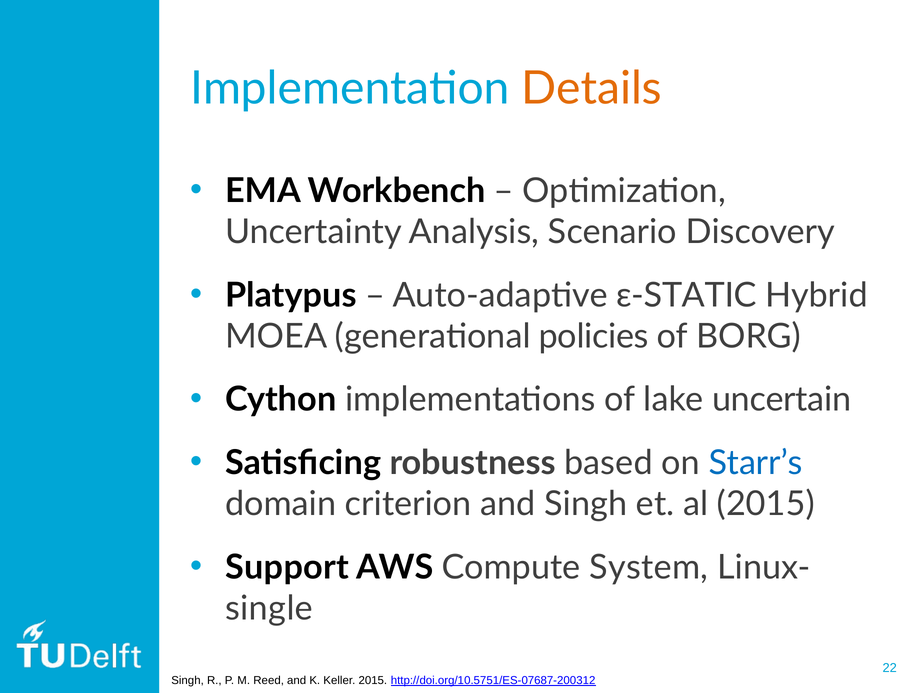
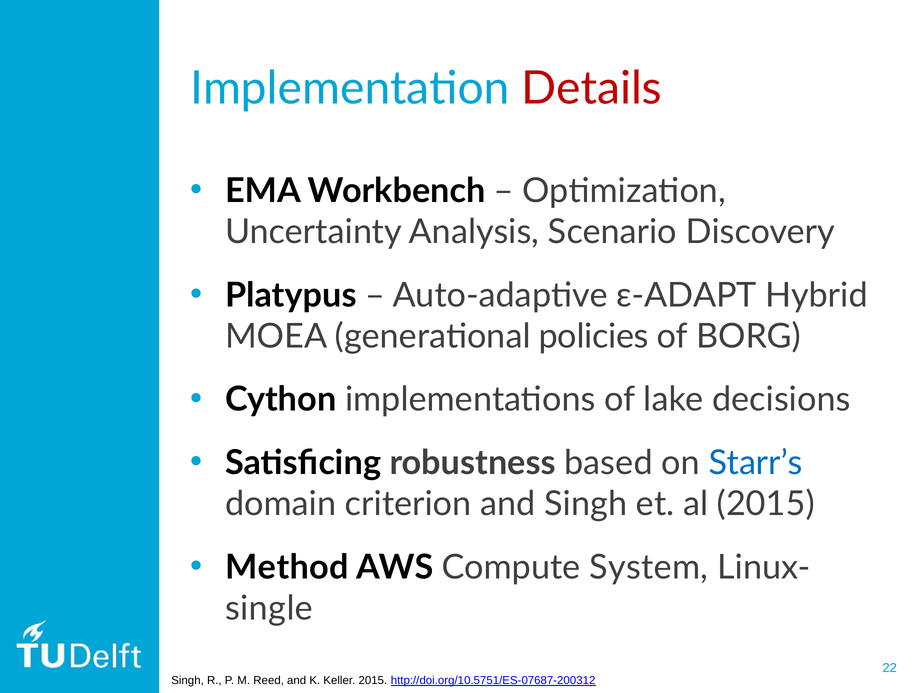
Details colour: orange -> red (592, 89)
ε-STATIC: ε-STATIC -> ε-ADAPT (686, 295)
uncertain: uncertain -> decisions (781, 400)
Support: Support -> Method (287, 567)
